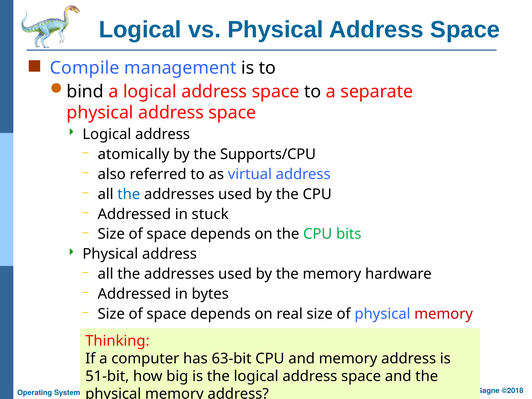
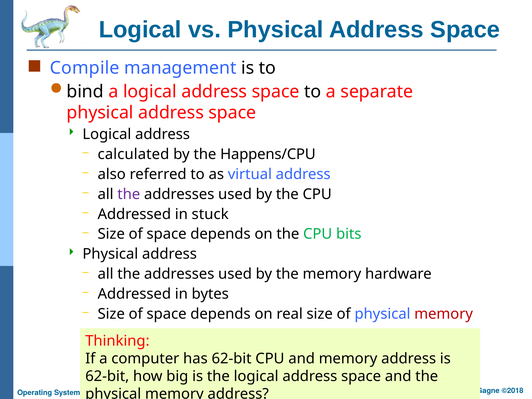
atomically: atomically -> calculated (133, 154)
Supports/CPU: Supports/CPU -> Happens/CPU (268, 154)
the colour: blue -> purple (129, 194)
has 63-bit: 63-bit -> 62-bit (232, 359)
51-bit: 51-bit -> 62-bit (107, 376)
